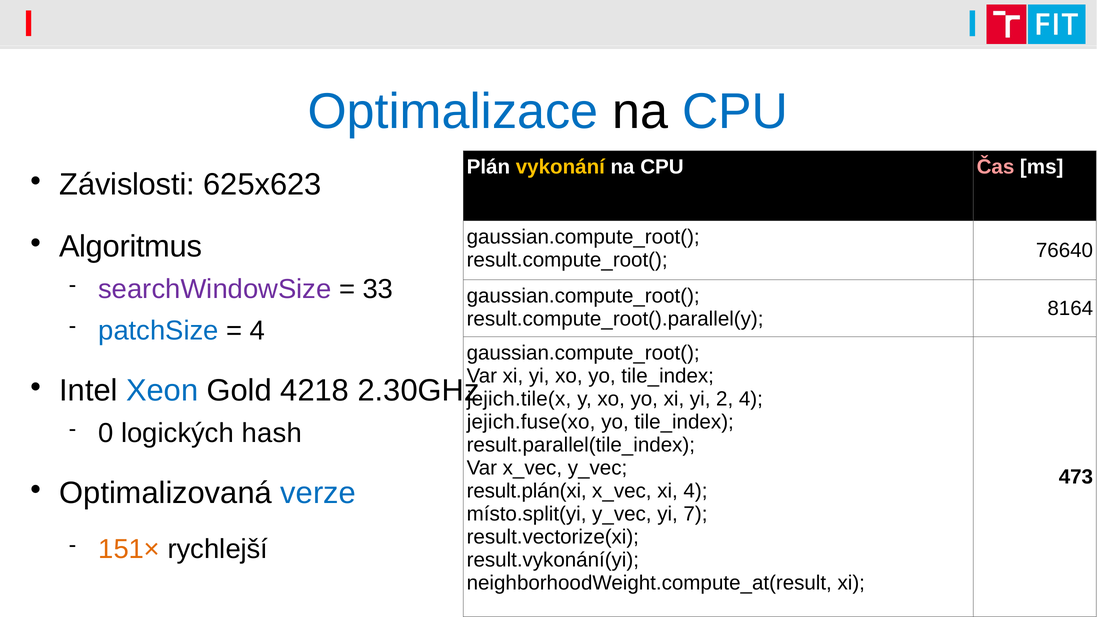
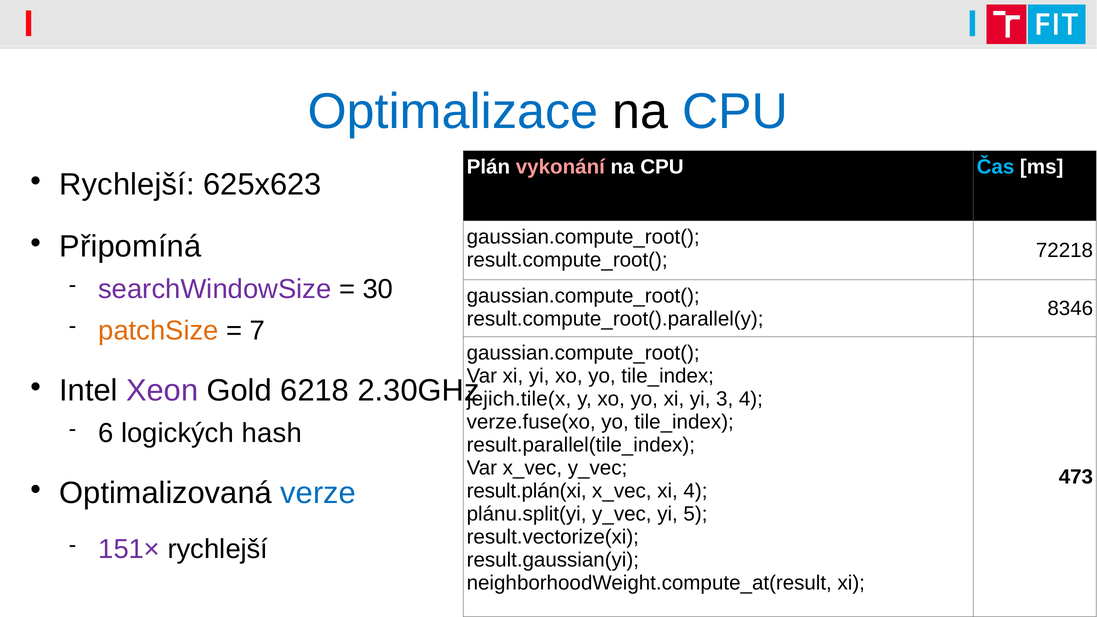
vykonání colour: yellow -> pink (560, 167)
Čas colour: pink -> light blue (995, 167)
Závislosti: Závislosti -> Rychlejší (127, 185)
Algoritmus: Algoritmus -> Připomíná (130, 246)
76640: 76640 -> 72218 (1064, 251)
33: 33 -> 30 (378, 289)
8164: 8164 -> 8346 (1070, 309)
patchSize colour: blue -> orange (158, 331)
4: 4 -> 7 (258, 331)
Xeon colour: blue -> purple (162, 390)
4218: 4218 -> 6218 (315, 390)
2: 2 -> 3 (725, 399)
jejich.fuse(xo: jejich.fuse(xo -> verze.fuse(xo (531, 422)
0: 0 -> 6 (106, 433)
místo.split(yi: místo.split(yi -> plánu.split(yi (527, 514)
7: 7 -> 5 (695, 514)
151× colour: orange -> purple (129, 549)
result.vykonání(yi: result.vykonání(yi -> result.gaussian(yi (553, 560)
